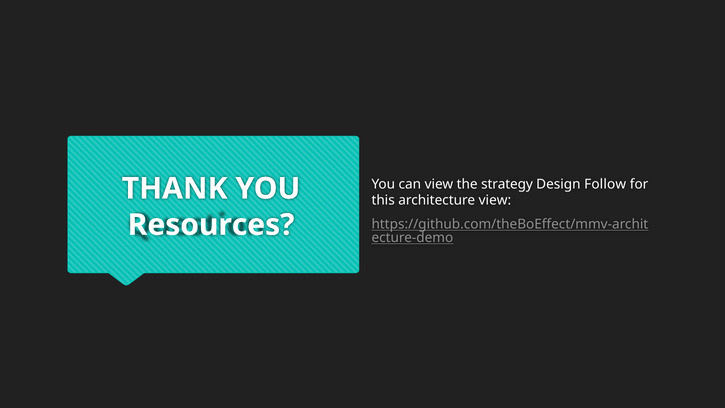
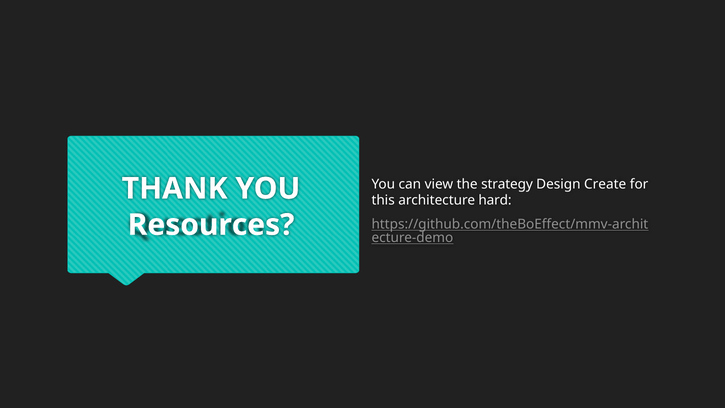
Follow: Follow -> Create (605, 184)
architecture view: view -> hard (495, 200)
